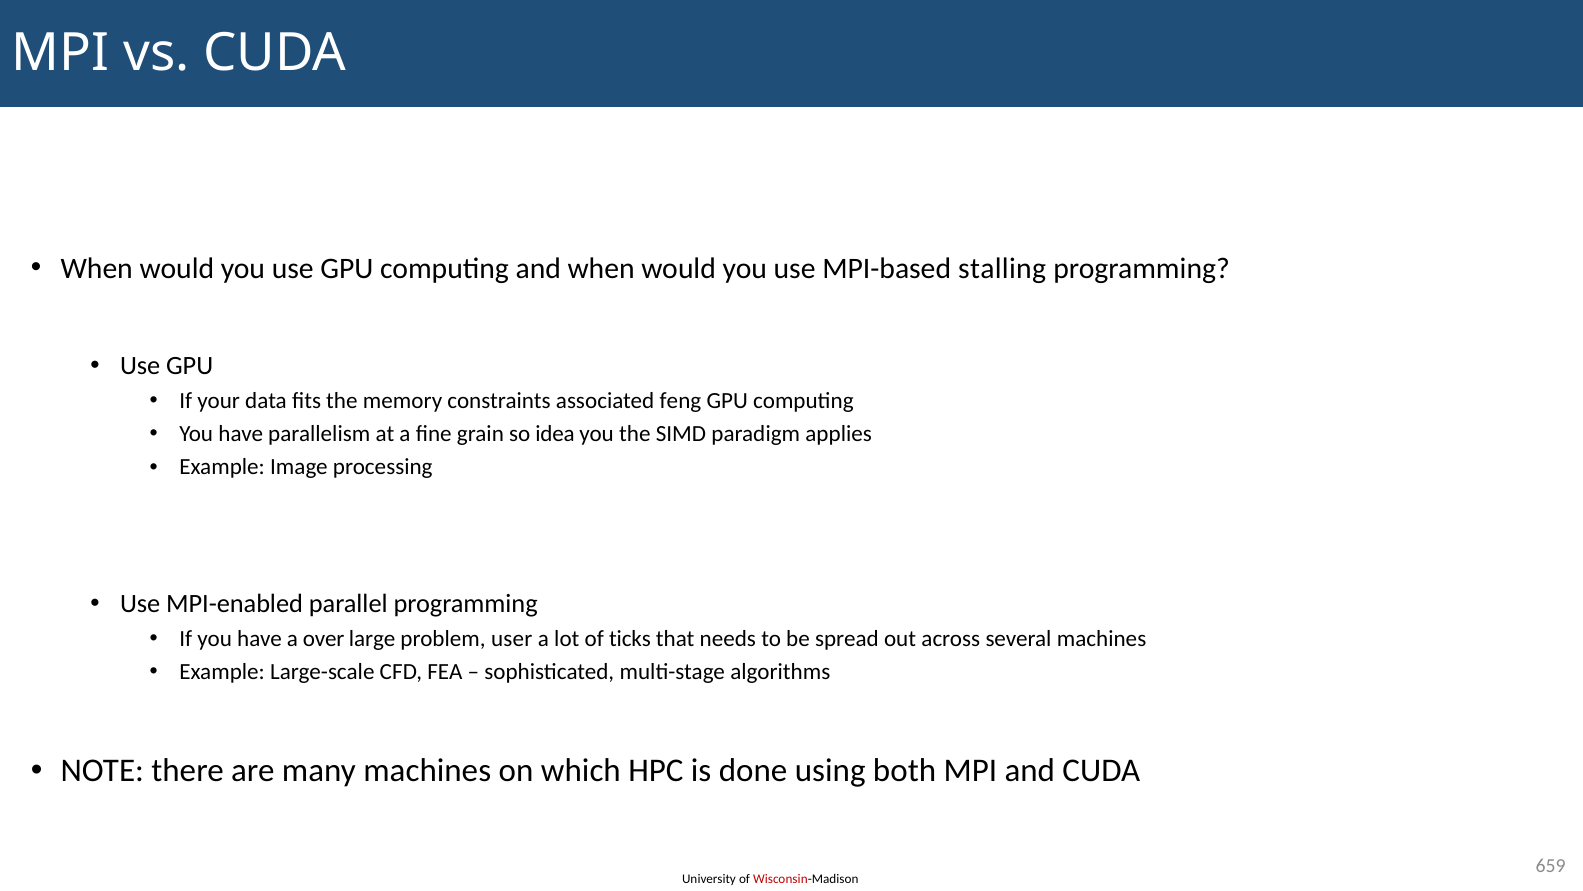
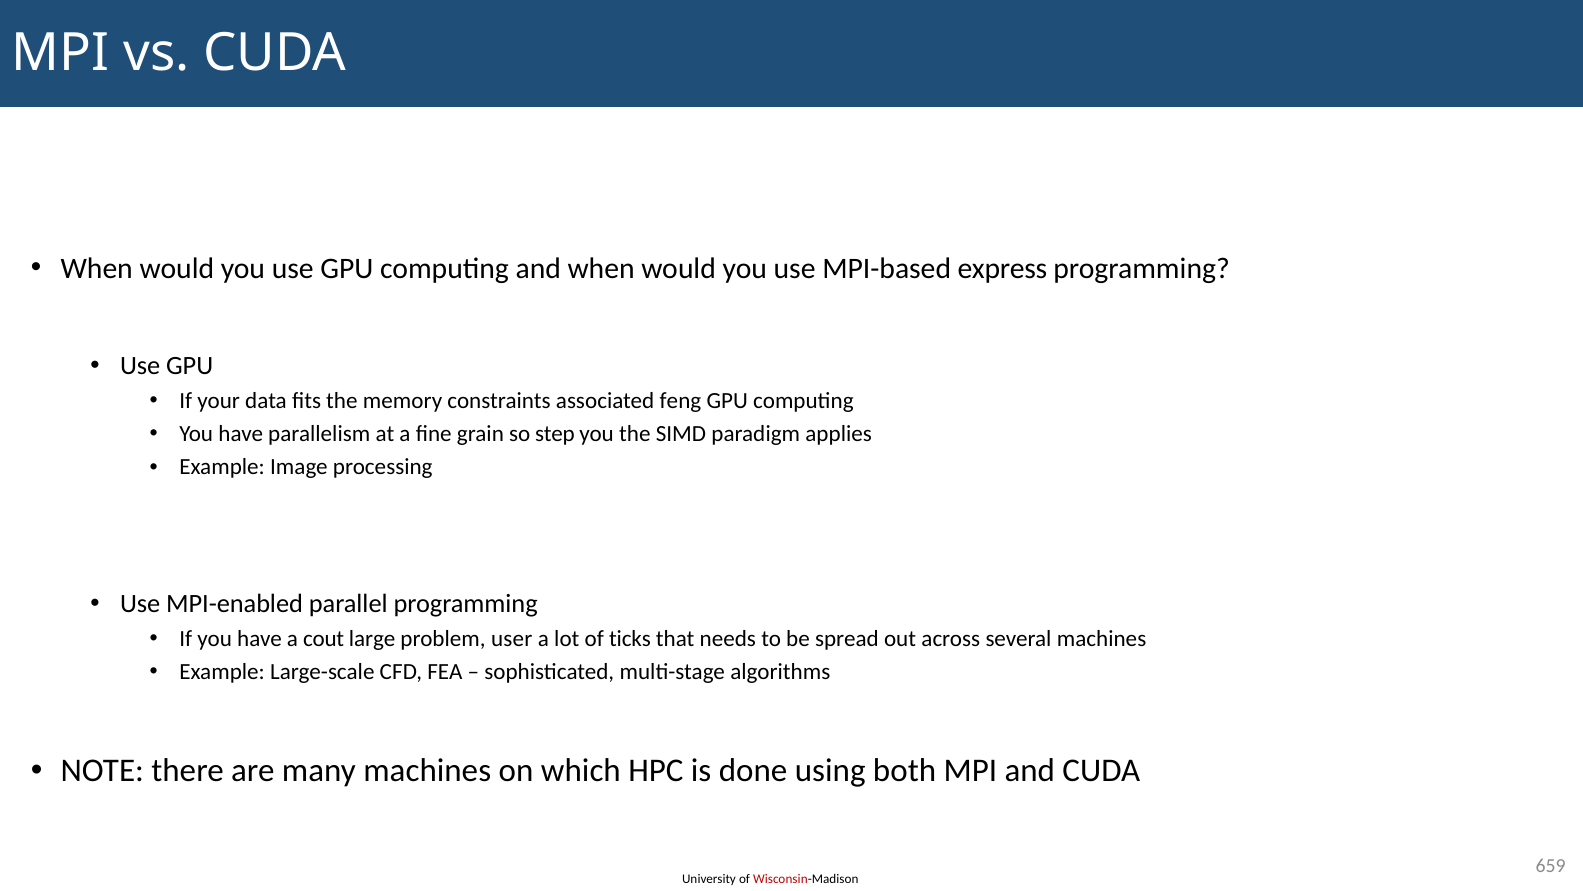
stalling: stalling -> express (1002, 268)
idea: idea -> step (555, 434)
over: over -> cout (324, 638)
